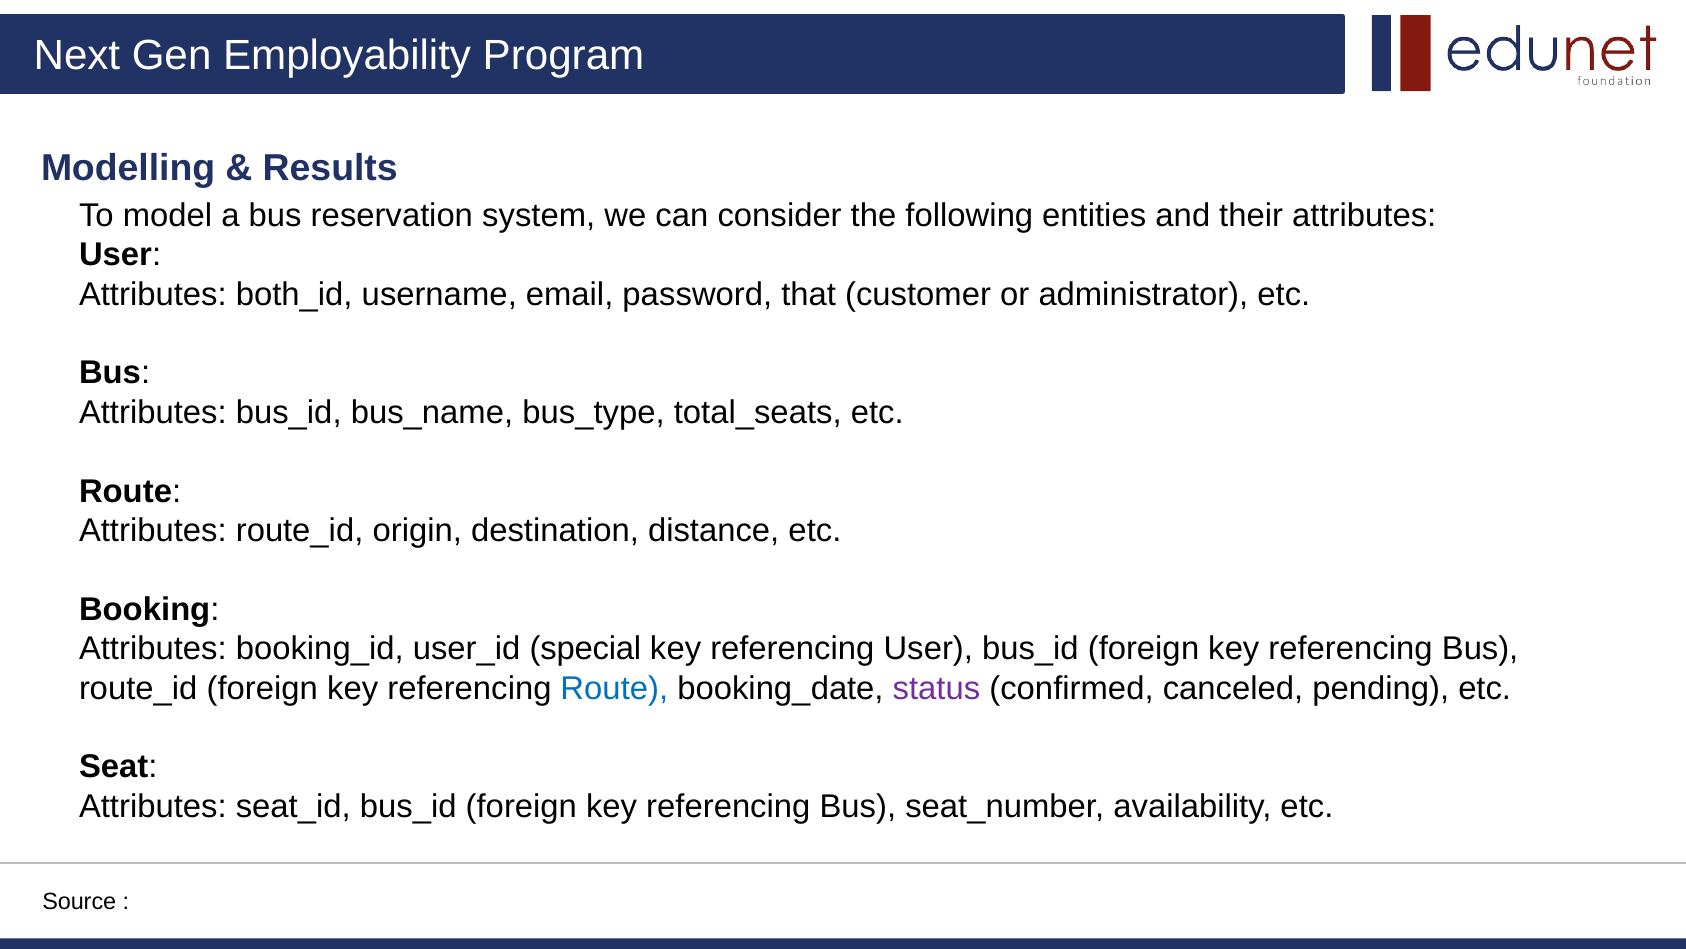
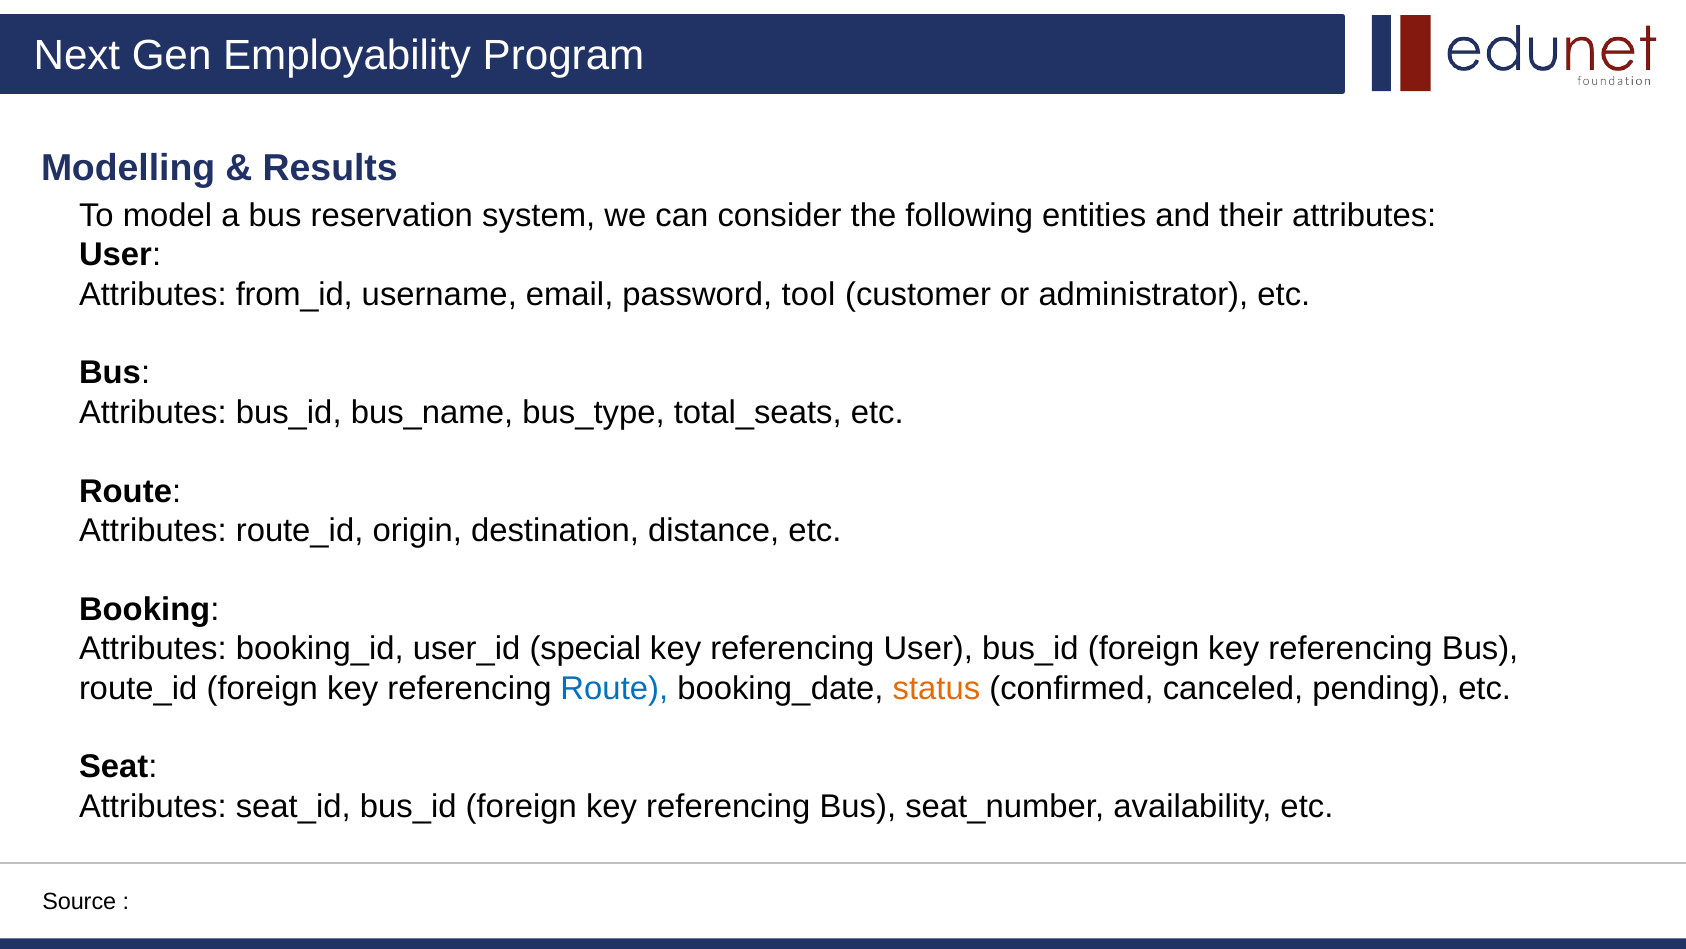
both_id: both_id -> from_id (294, 294)
that: that -> tool (808, 294)
status colour: purple -> orange (936, 688)
